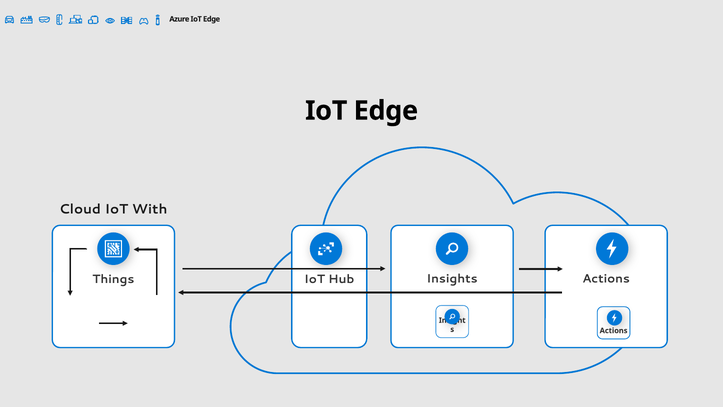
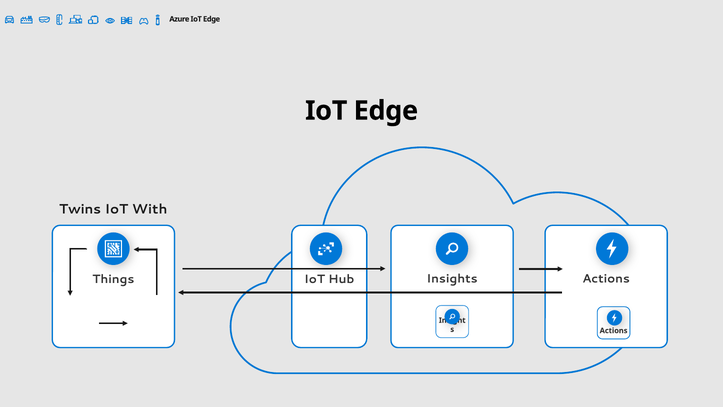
Cloud: Cloud -> Twins (80, 209)
